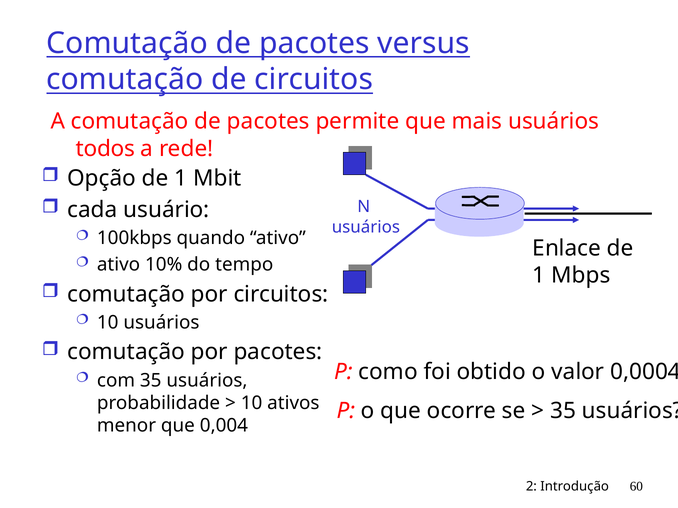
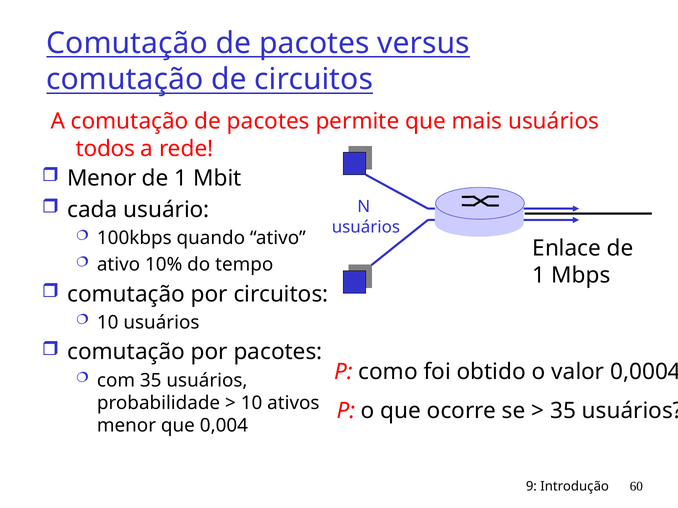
Opção: Opção -> Menor (102, 178)
2: 2 -> 9 (531, 487)
